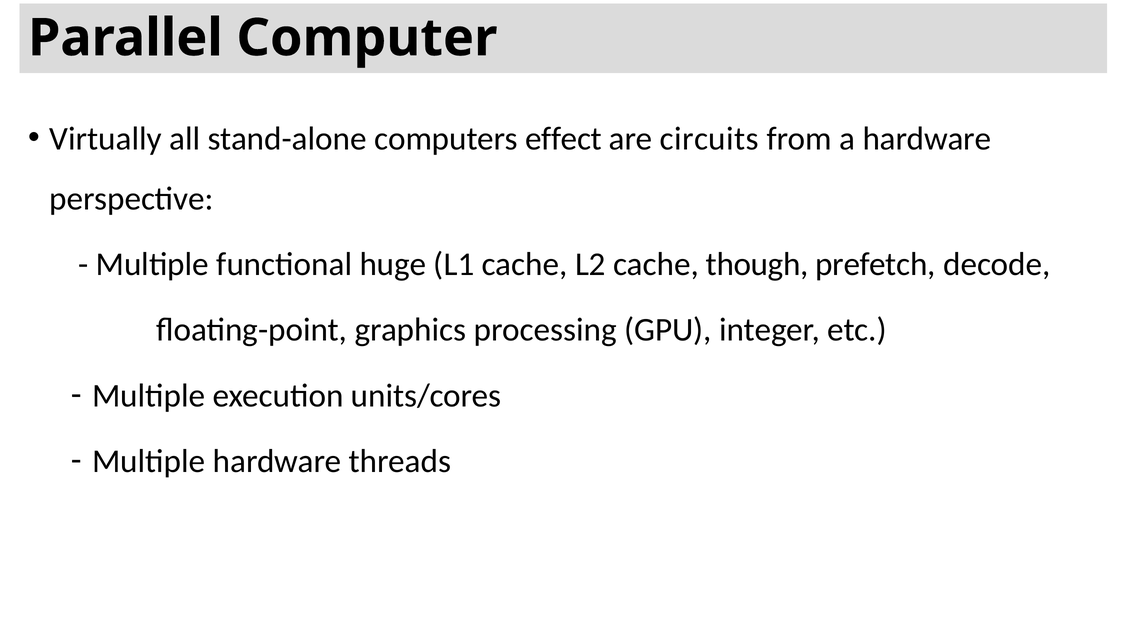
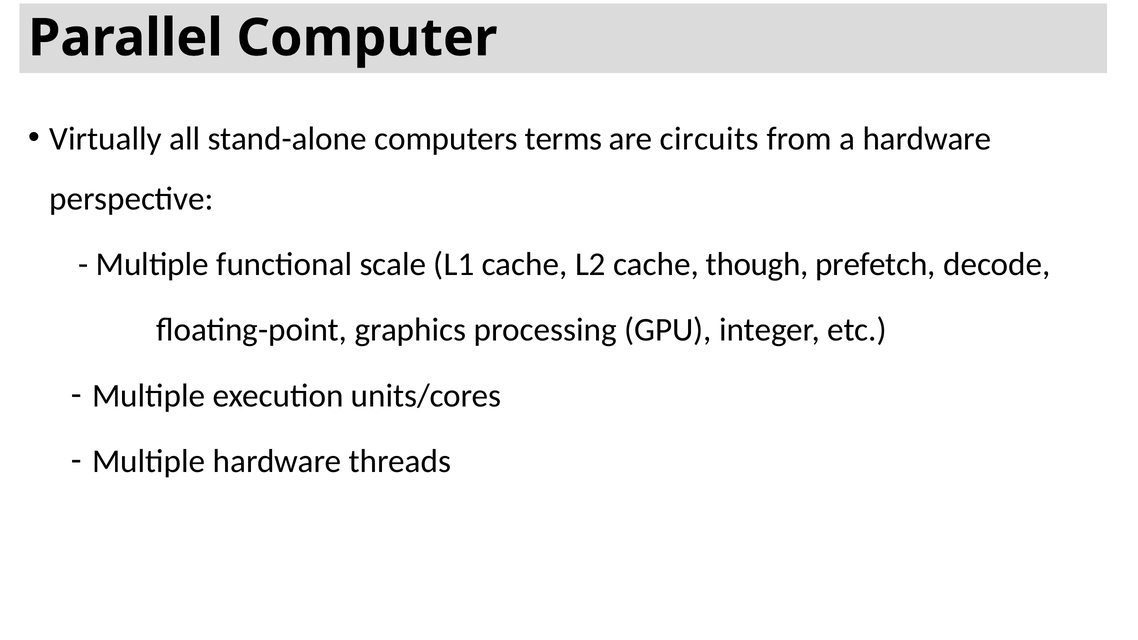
effect: effect -> terms (564, 139)
huge: huge -> scale (393, 264)
